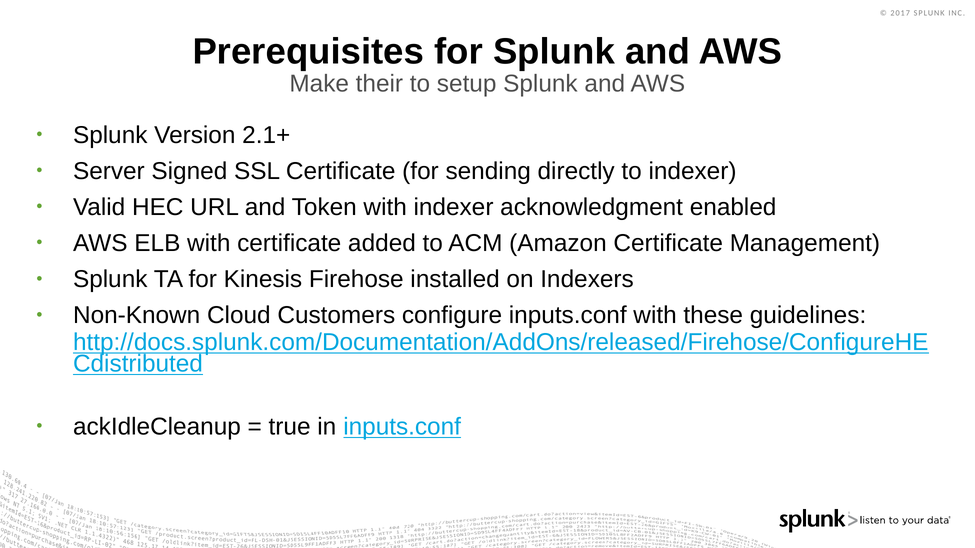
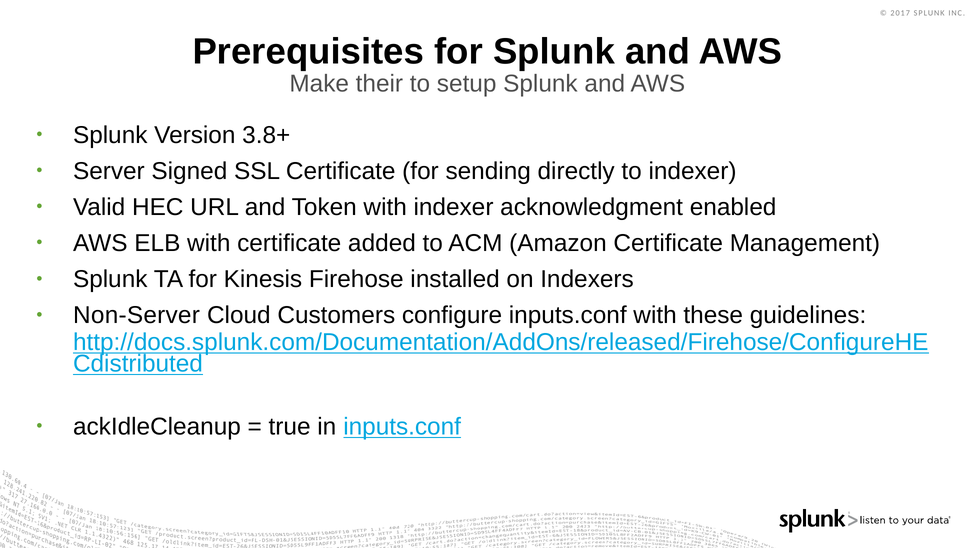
2.1+: 2.1+ -> 3.8+ (266, 135)
Non-Known: Non-Known -> Non-Server (137, 316)
